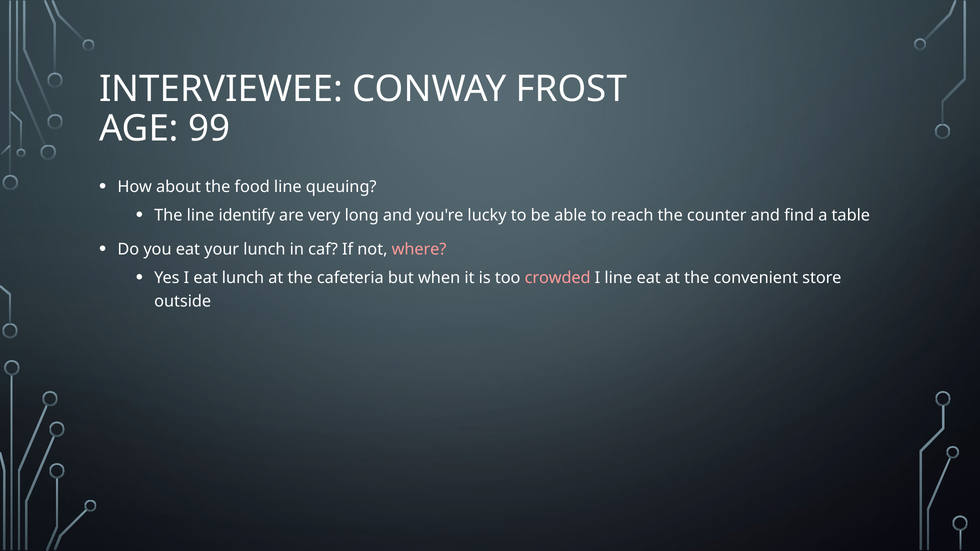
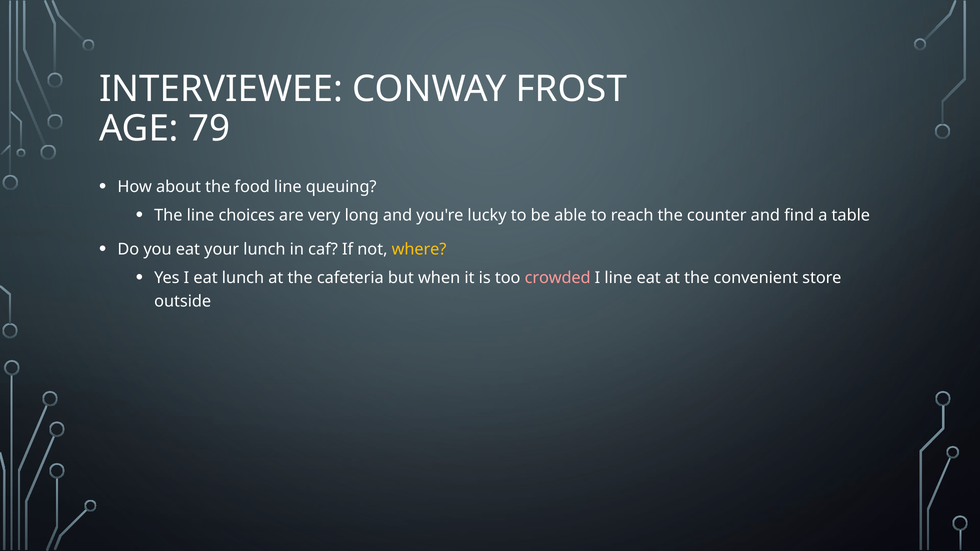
99: 99 -> 79 (209, 129)
identify: identify -> choices (247, 216)
where colour: pink -> yellow (419, 249)
